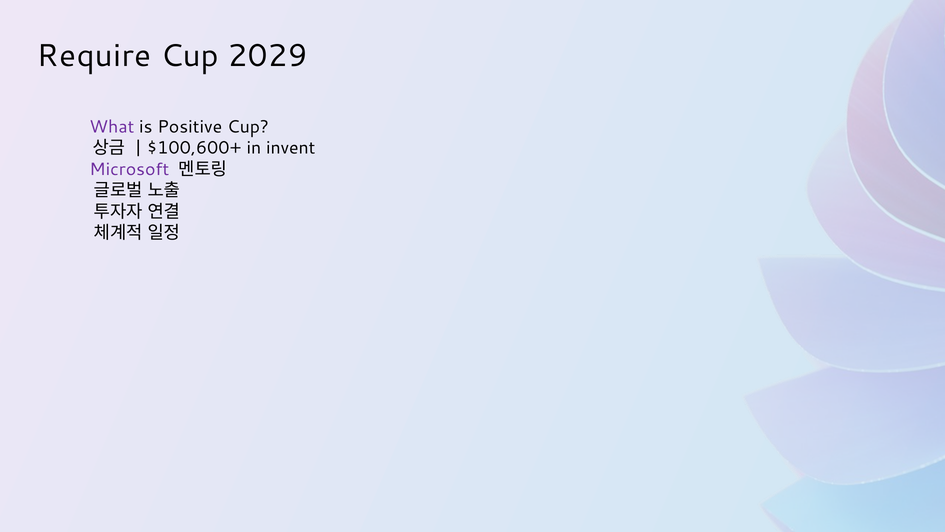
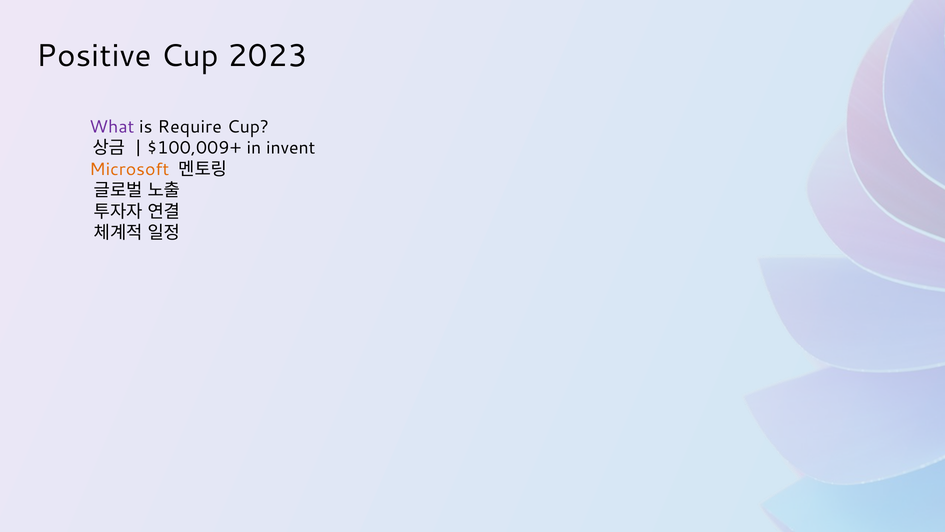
Require: Require -> Positive (94, 56)
2029: 2029 -> 2023 (268, 56)
Positive: Positive -> Require (190, 127)
$100,600+: $100,600+ -> $100,009+ (194, 148)
Microsoft colour: purple -> orange (129, 169)
